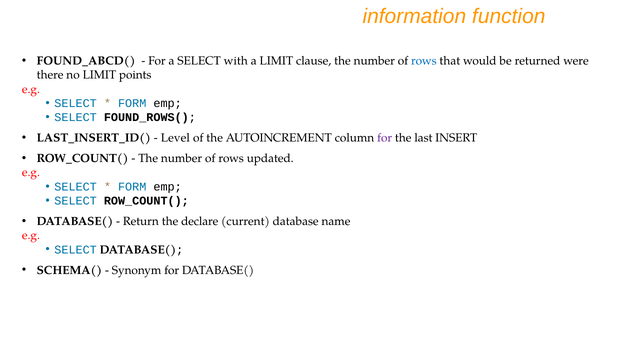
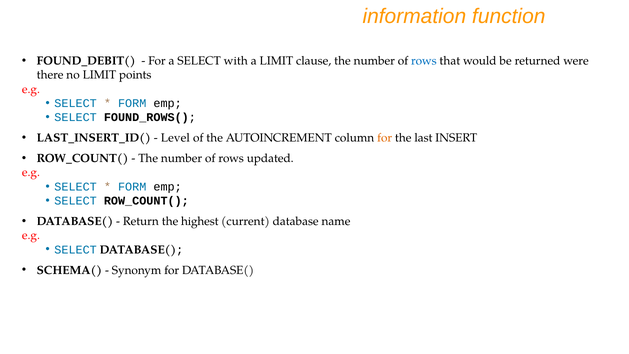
FOUND_ABCD(: FOUND_ABCD( -> FOUND_DEBIT( (86, 61)
for colour: purple -> orange (385, 138)
declare: declare -> highest (200, 221)
